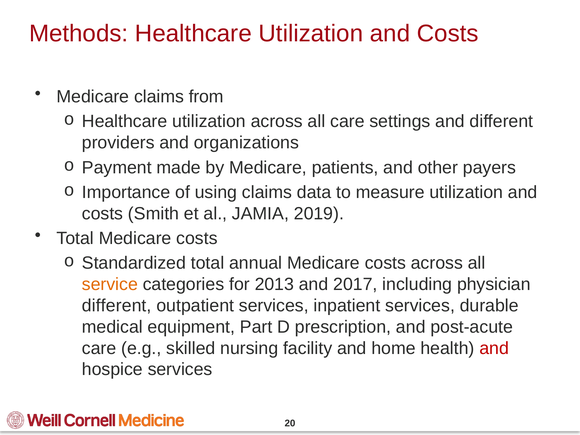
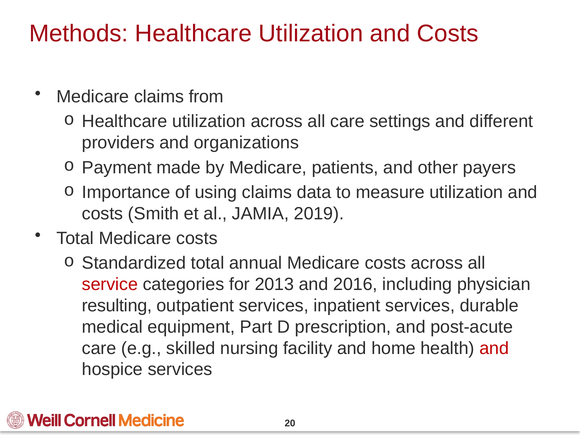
service colour: orange -> red (110, 284)
2017: 2017 -> 2016 (355, 284)
different: different -> resulting (117, 306)
